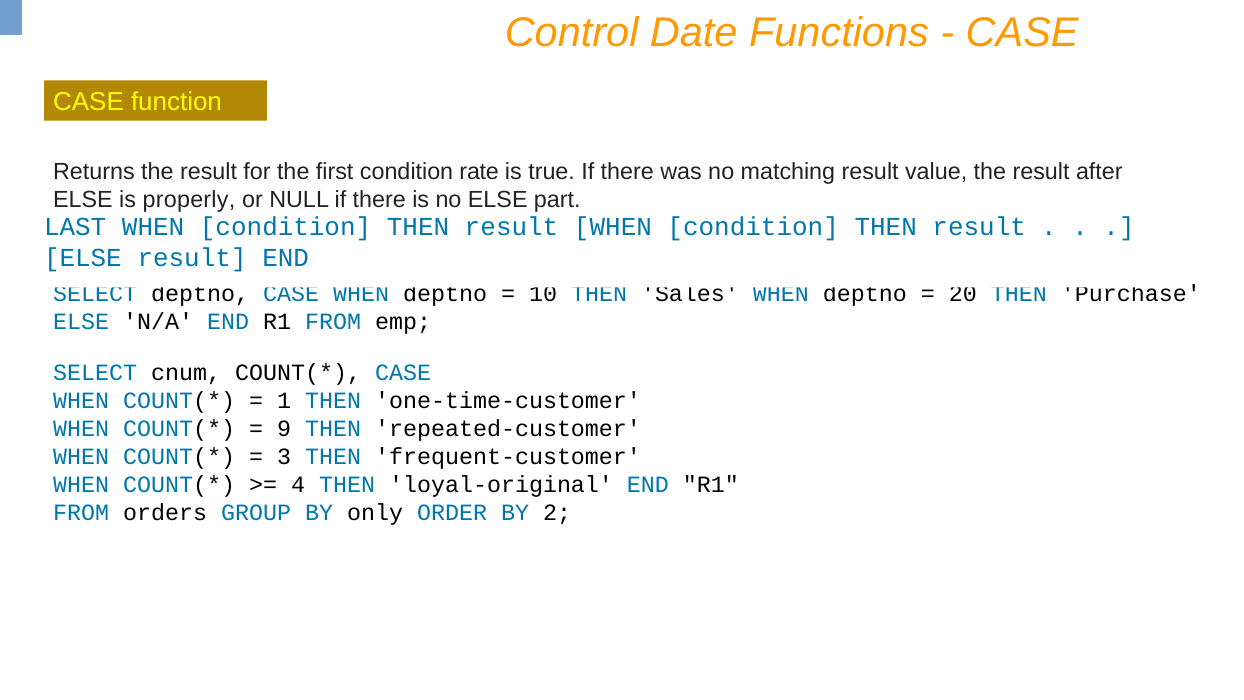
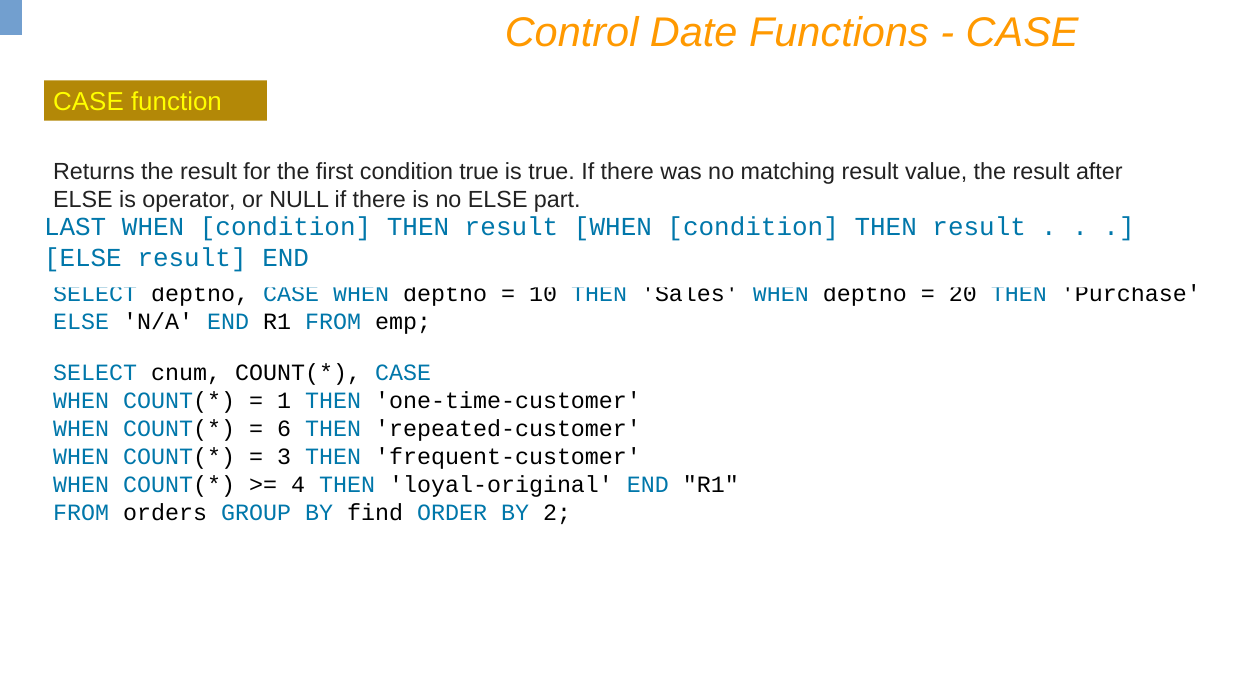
condition rate: rate -> true (479, 172)
properly: properly -> operator (189, 200)
9: 9 -> 6 (284, 429)
only: only -> find (375, 513)
